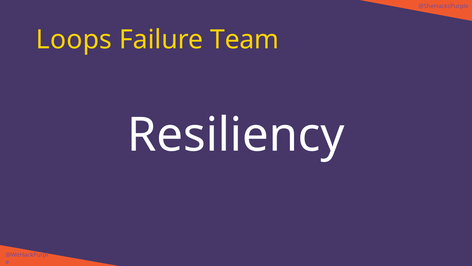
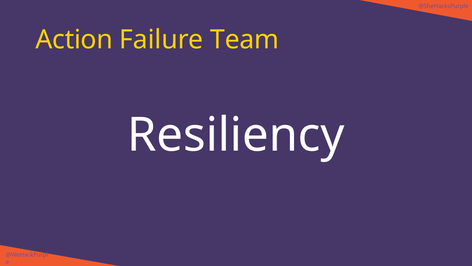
Loops: Loops -> Action (74, 40)
